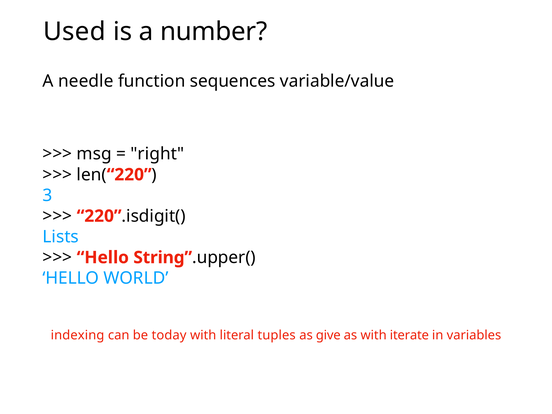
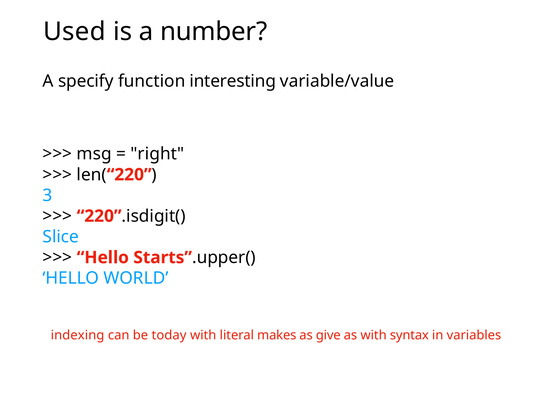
needle: needle -> specify (86, 81)
sequences: sequences -> interesting (233, 81)
Lists: Lists -> Slice (61, 237)
String: String -> Starts (163, 258)
tuples: tuples -> makes (277, 335)
iterate: iterate -> syntax (409, 335)
